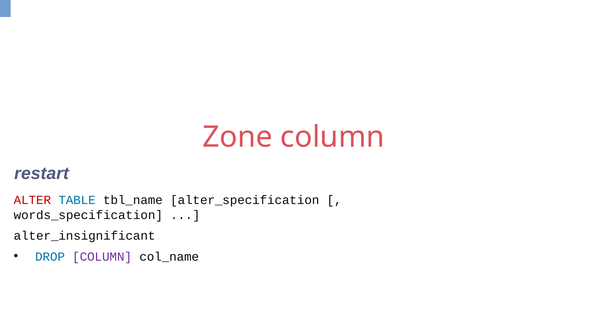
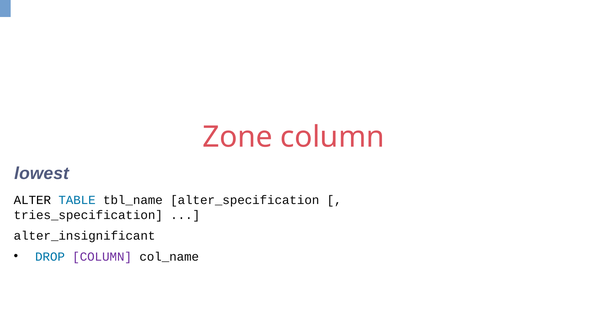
restart: restart -> lowest (42, 174)
ALTER colour: red -> black (32, 201)
words_specification: words_specification -> tries_specification (88, 215)
